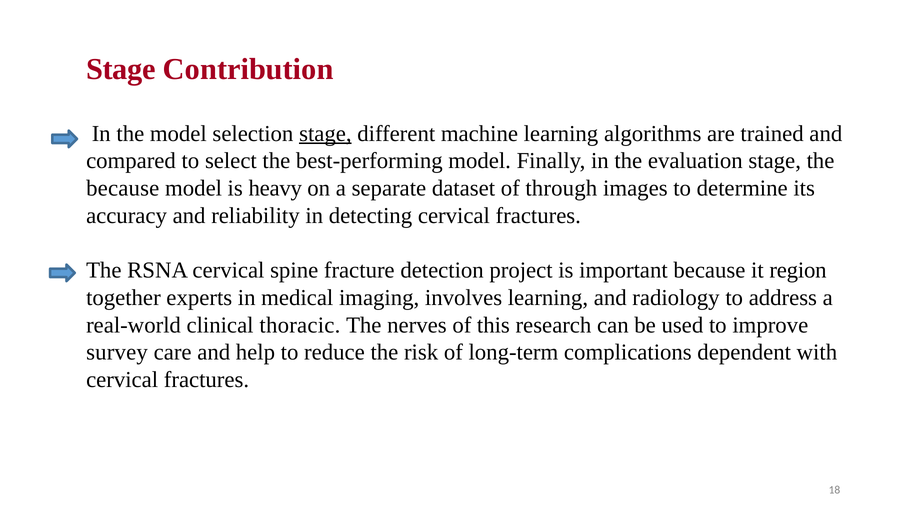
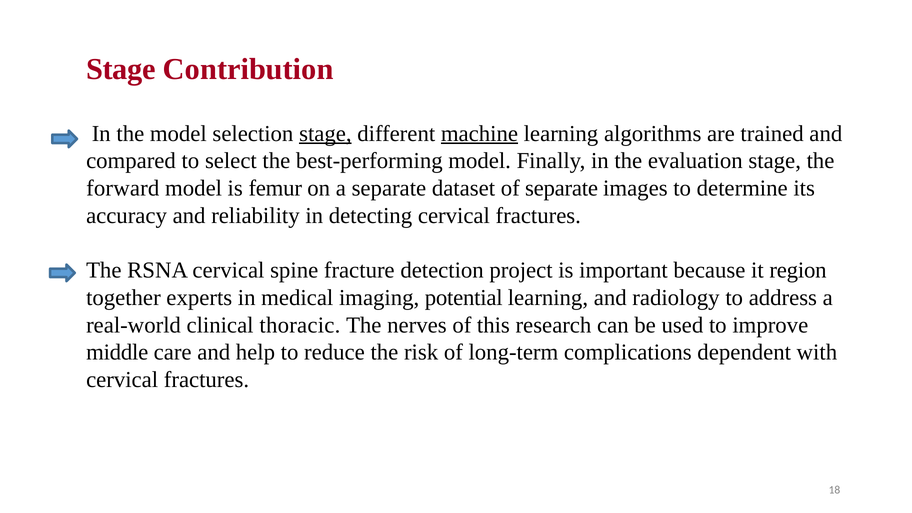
machine underline: none -> present (479, 134)
because: because -> forward (123, 188)
heavy: heavy -> femur (275, 188)
of through: through -> separate (562, 188)
involves: involves -> potential (464, 298)
survey: survey -> middle (117, 352)
